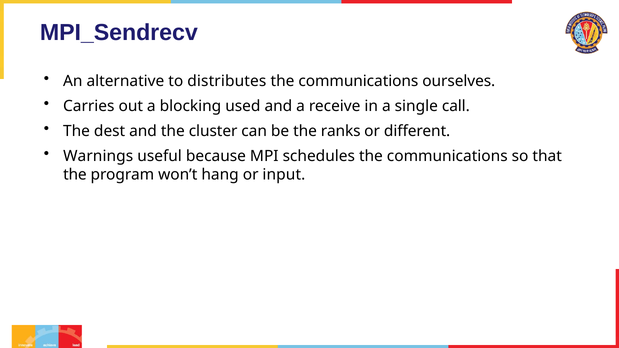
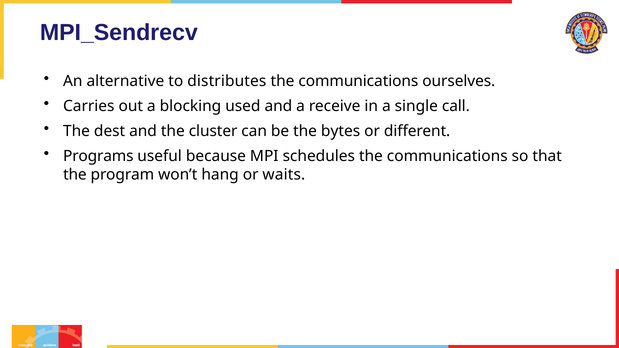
ranks: ranks -> bytes (341, 131)
Warnings: Warnings -> Programs (98, 156)
input: input -> waits (284, 175)
